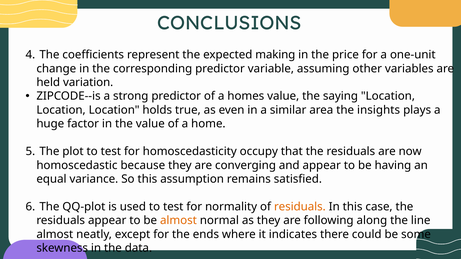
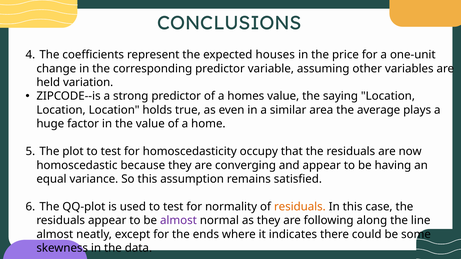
making: making -> houses (275, 55)
insights: insights -> average (379, 110)
almost colour: orange -> purple (178, 221)
